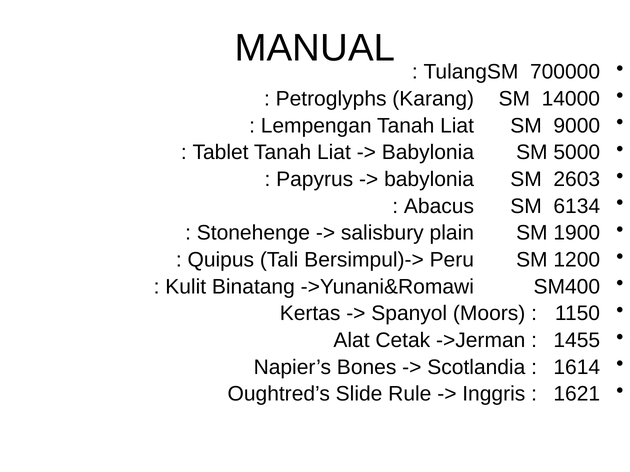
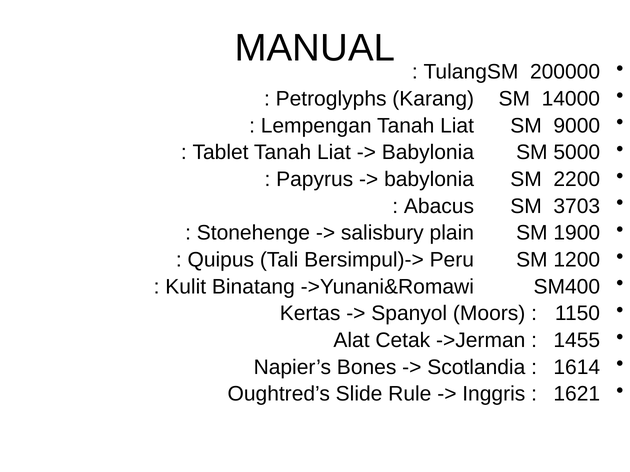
700000: 700000 -> 200000 (565, 72)
2603: 2603 -> 2200 (577, 179)
6134: 6134 -> 3703 (577, 206)
